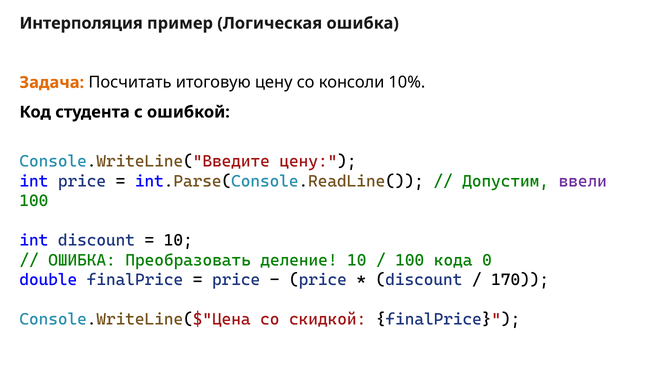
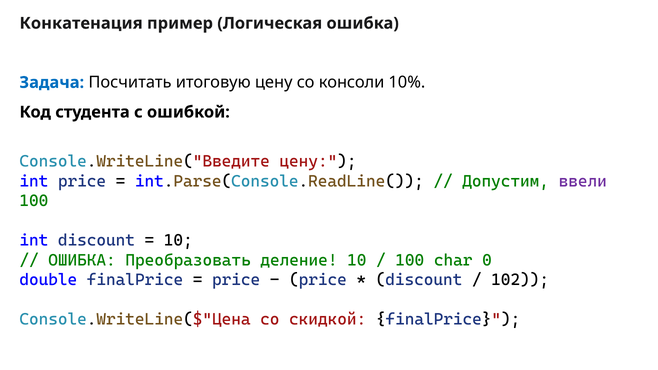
Интерполяция: Интерполяция -> Конкатенация (81, 23)
Задача colour: orange -> blue (52, 83)
кода: кода -> char (453, 260)
170: 170 -> 102 (520, 280)
